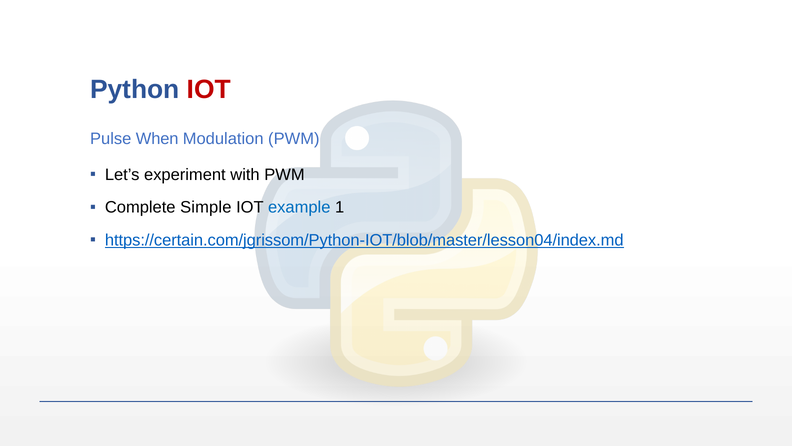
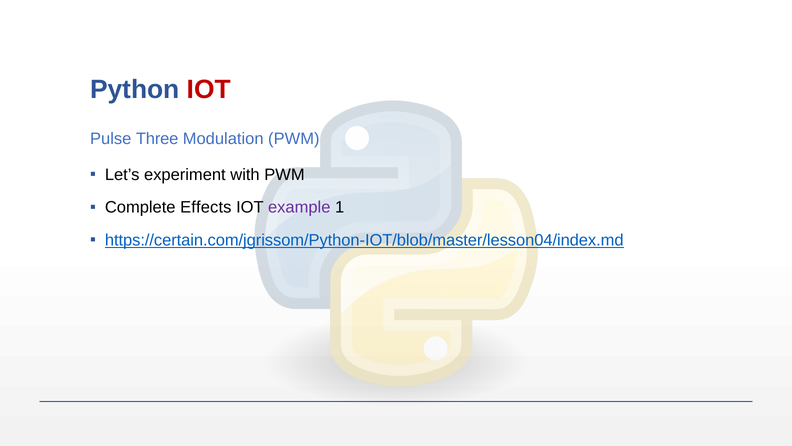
When: When -> Three (157, 139)
Simple: Simple -> Effects (206, 207)
example colour: blue -> purple (299, 207)
